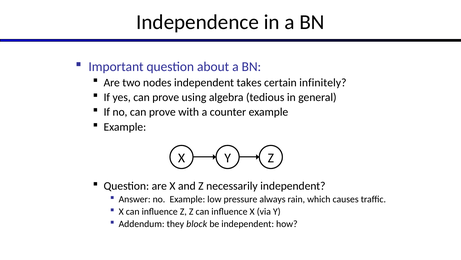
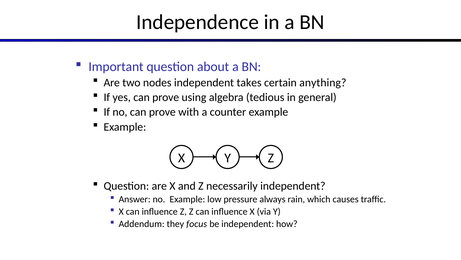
infinitely: infinitely -> anything (323, 82)
block: block -> focus (197, 223)
